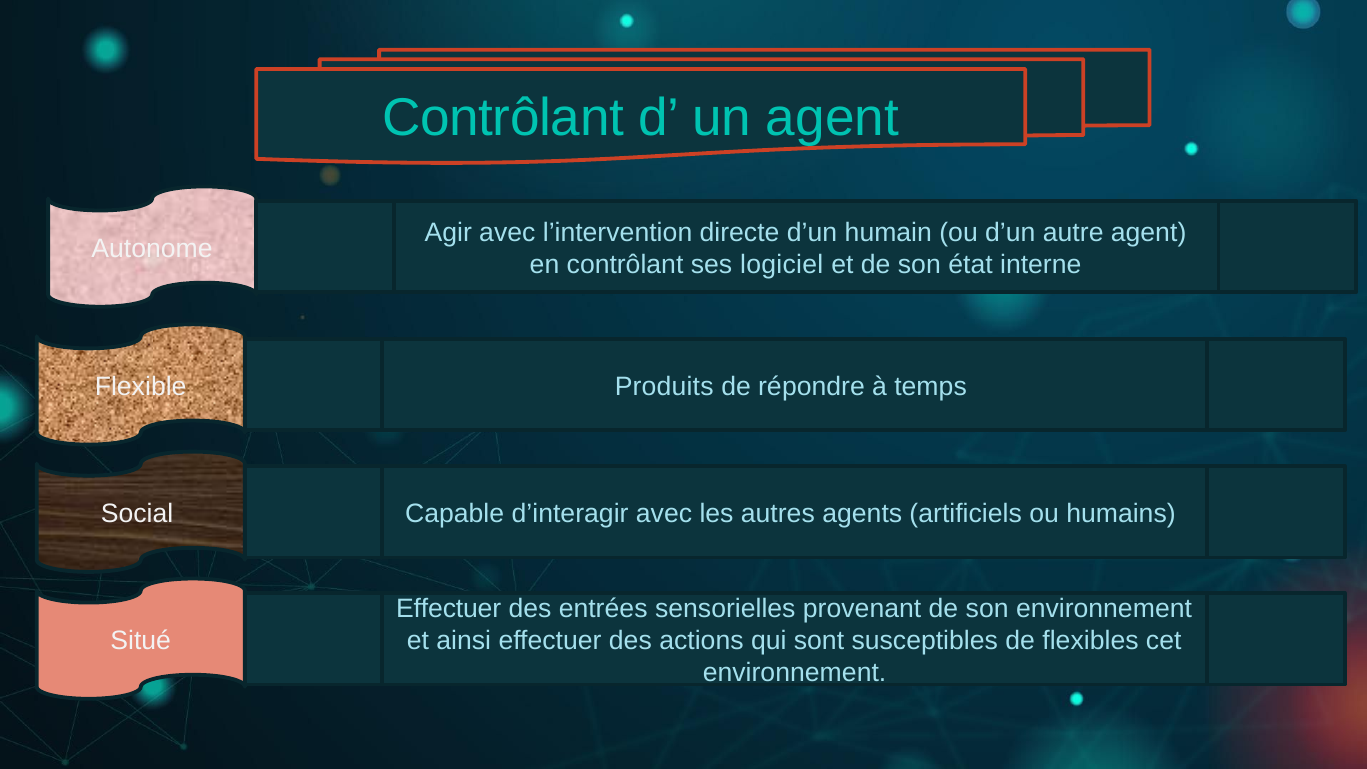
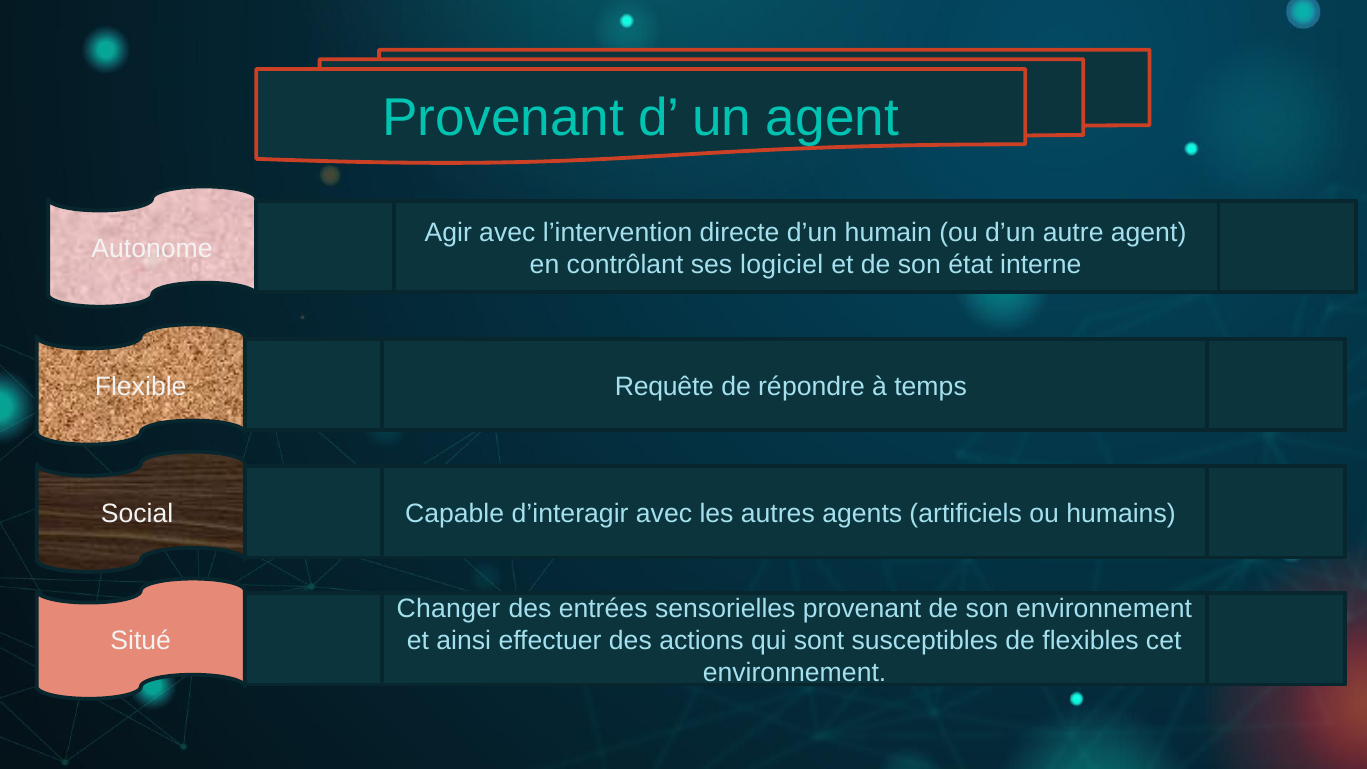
Contrôlant: Contrôlant -> Provenant (503, 118)
Produits: Produits -> Requête (664, 386)
Effectuer: Effectuer -> Changer (448, 609)
